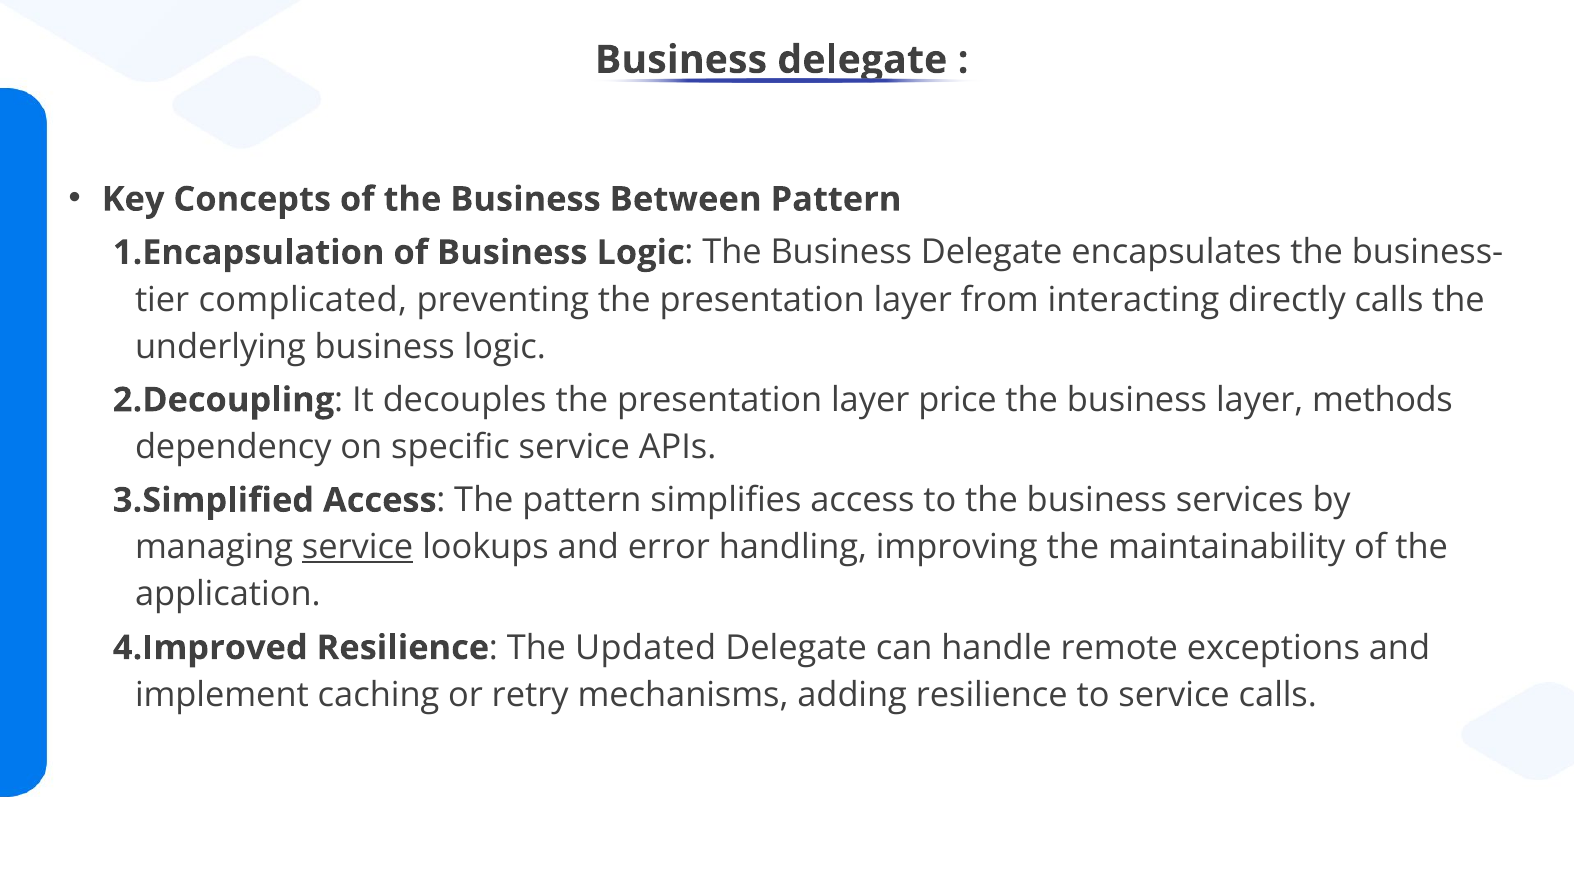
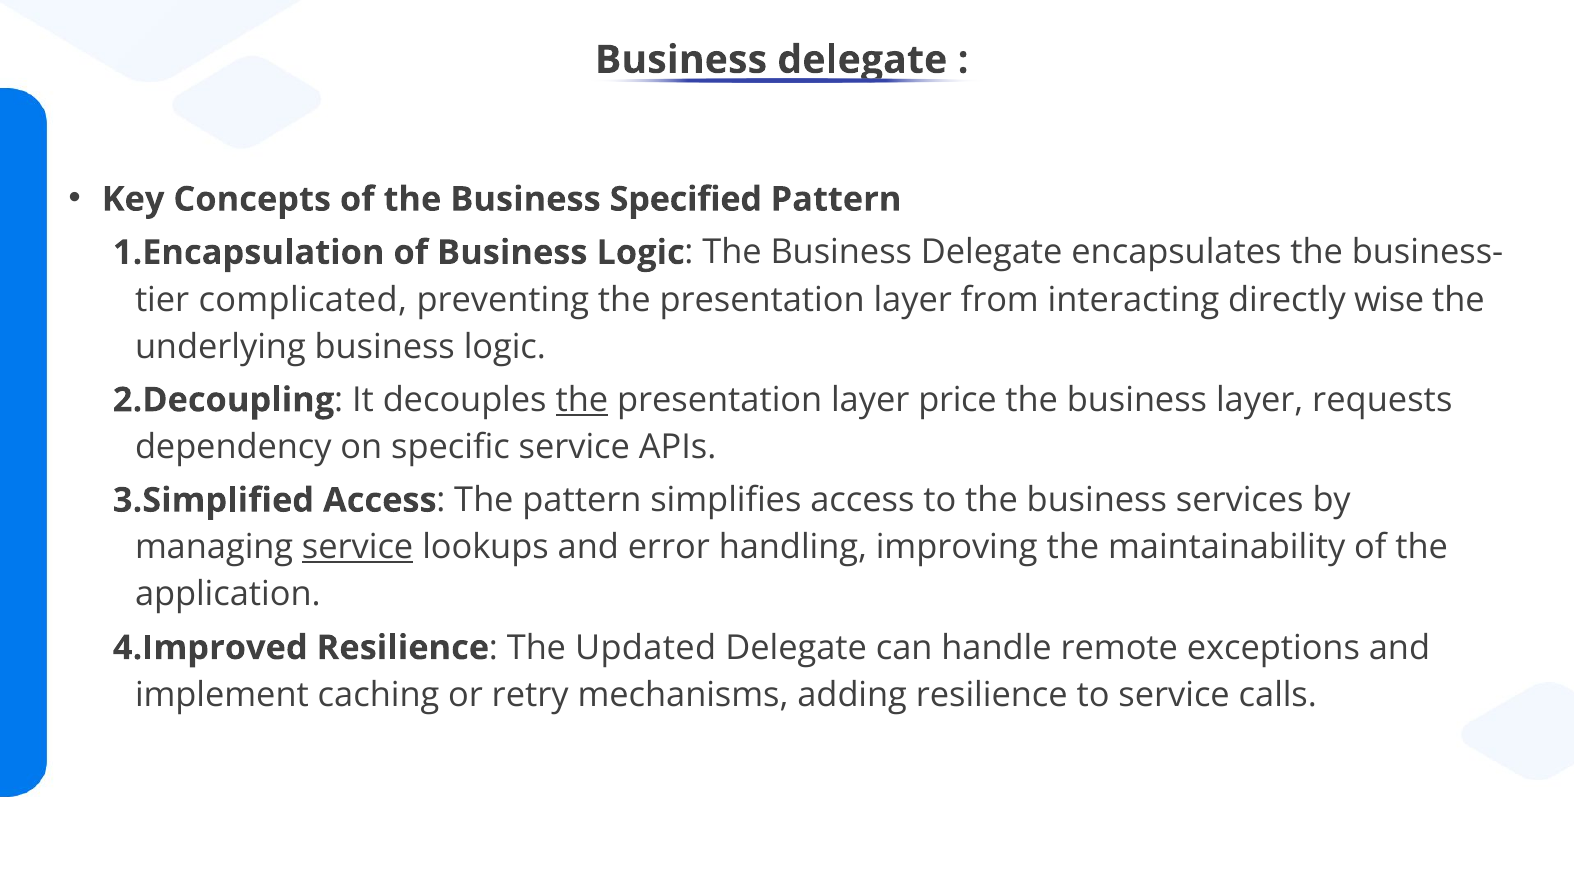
Between: Between -> Specified (686, 199)
directly calls: calls -> wise (1389, 300)
the underline: none -> present (582, 400)
methods: methods -> requests (1382, 400)
